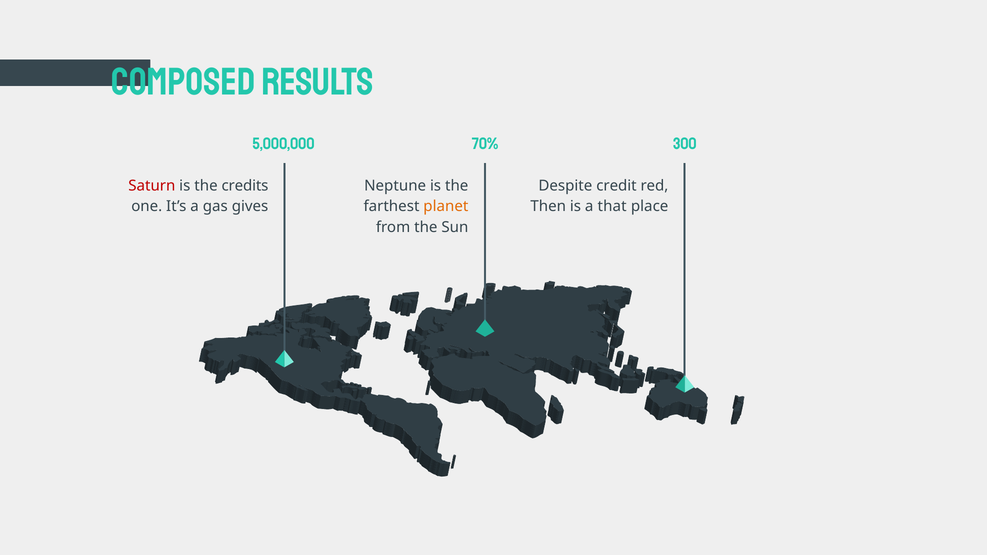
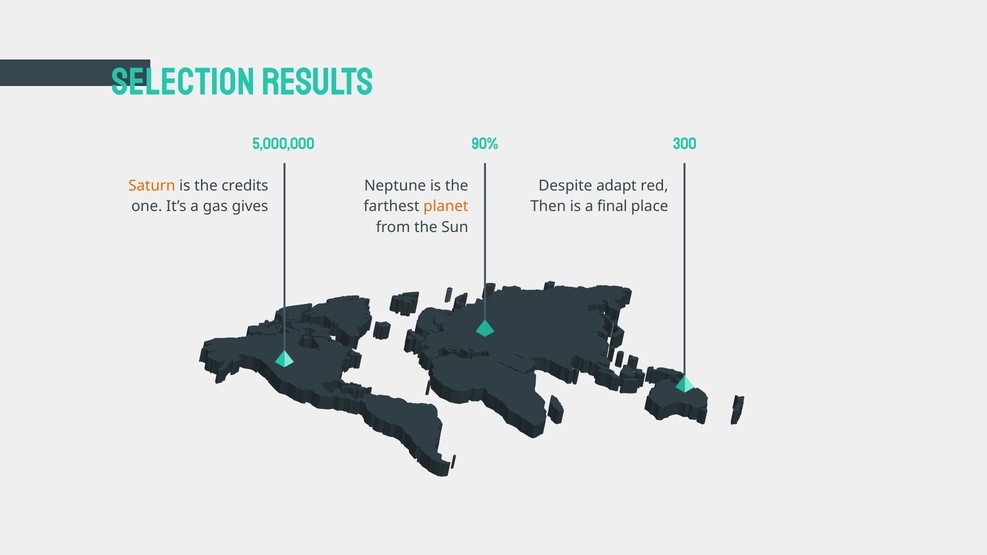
COMPOSED: COMPOSED -> SELECTION (183, 82)
70%: 70% -> 90% (485, 144)
Saturn colour: red -> orange (152, 186)
credit: credit -> adapt (616, 186)
that: that -> final (612, 206)
